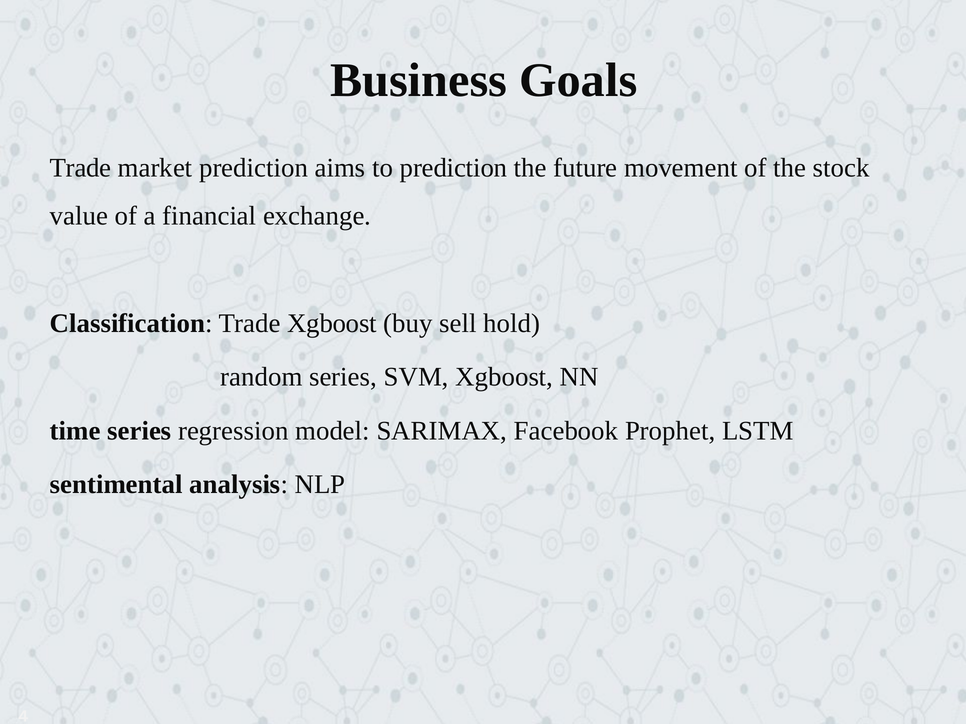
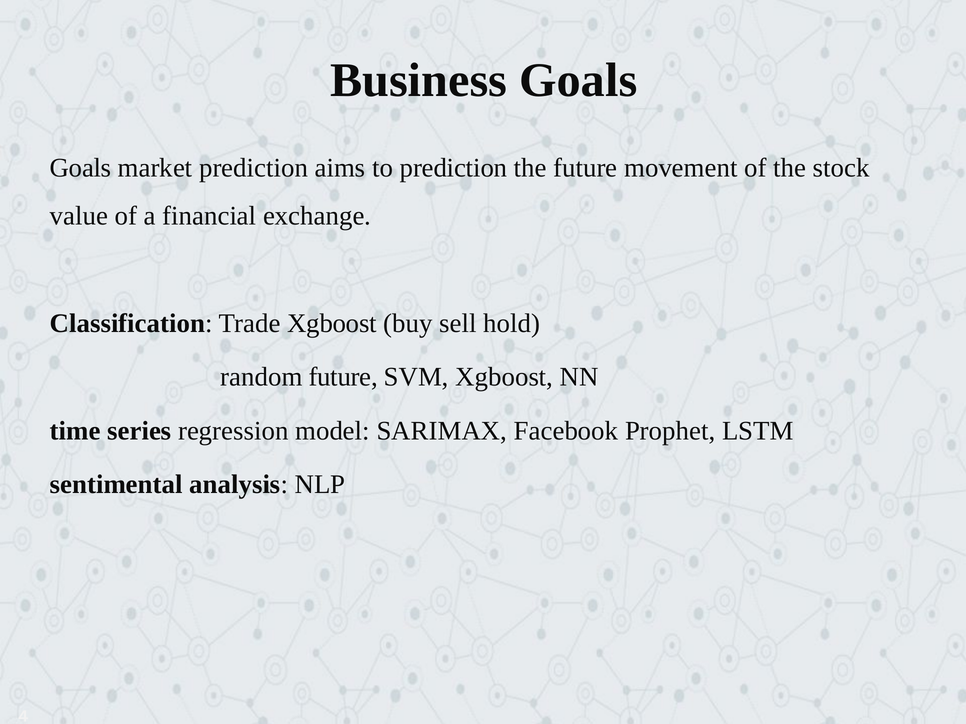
Trade: Trade -> Goals (81, 168)
random series: series -> future (343, 377)
